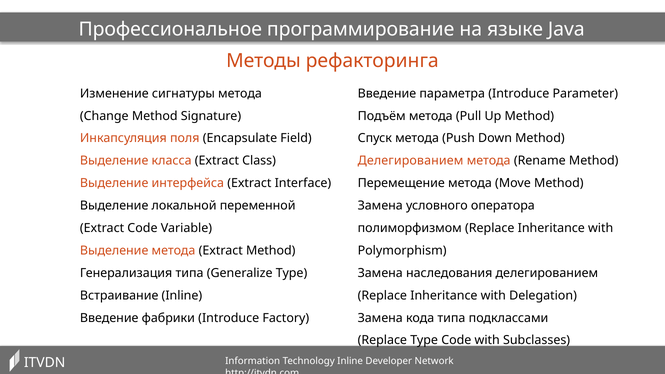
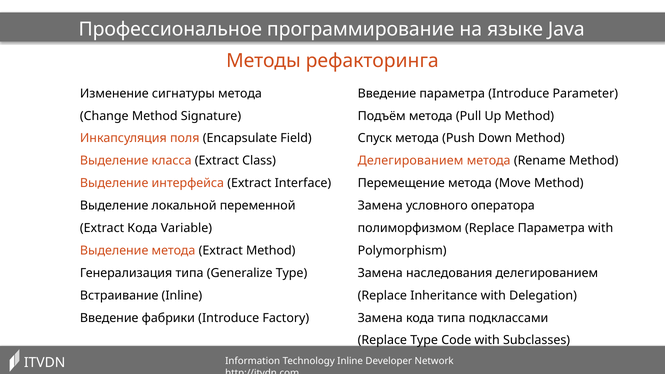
Extract Code: Code -> Кода (142, 228)
полиморфизмом Replace Inheritance: Inheritance -> Параметра (551, 228)
